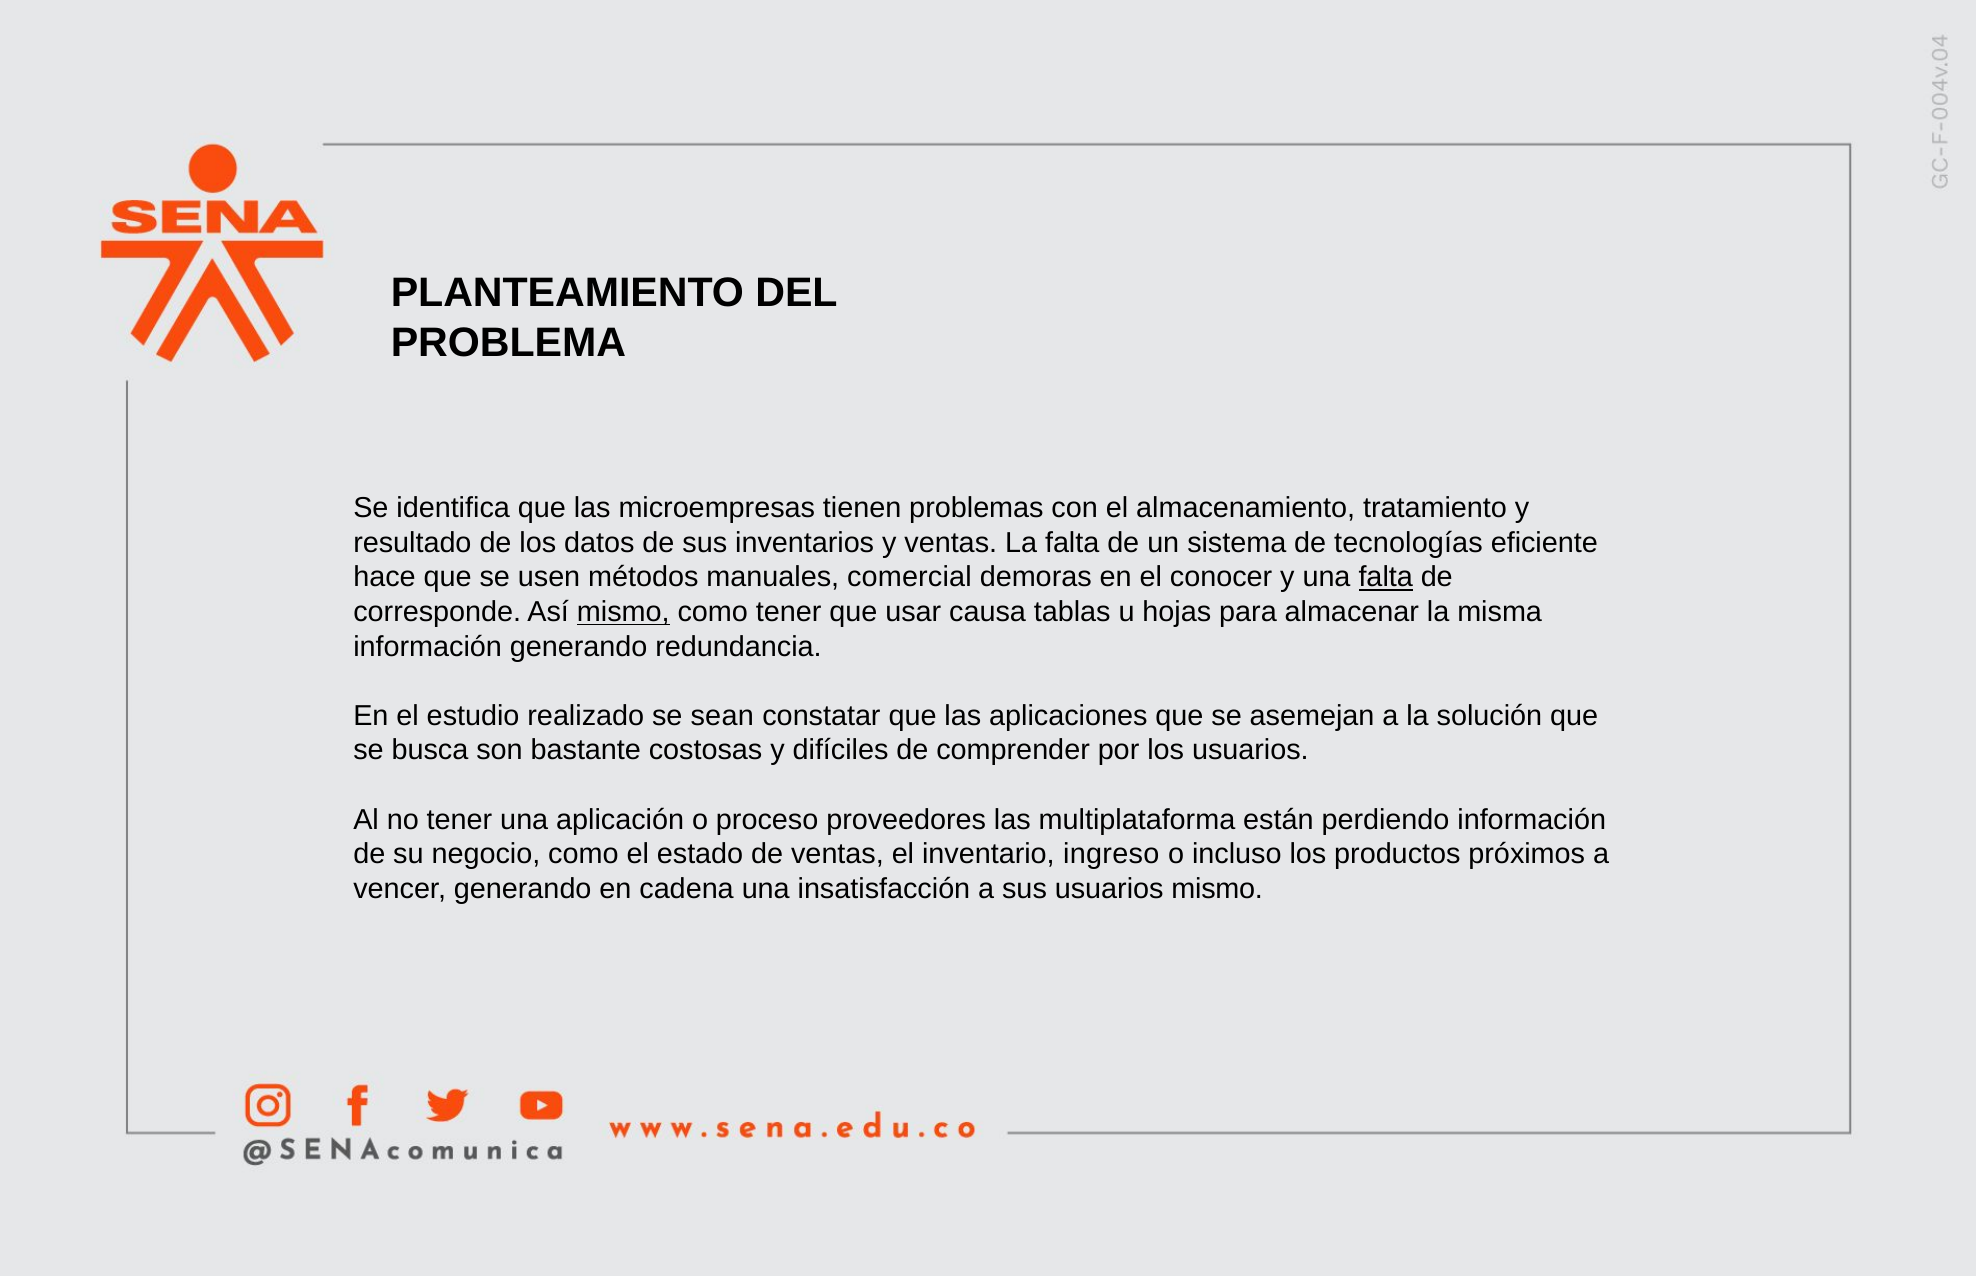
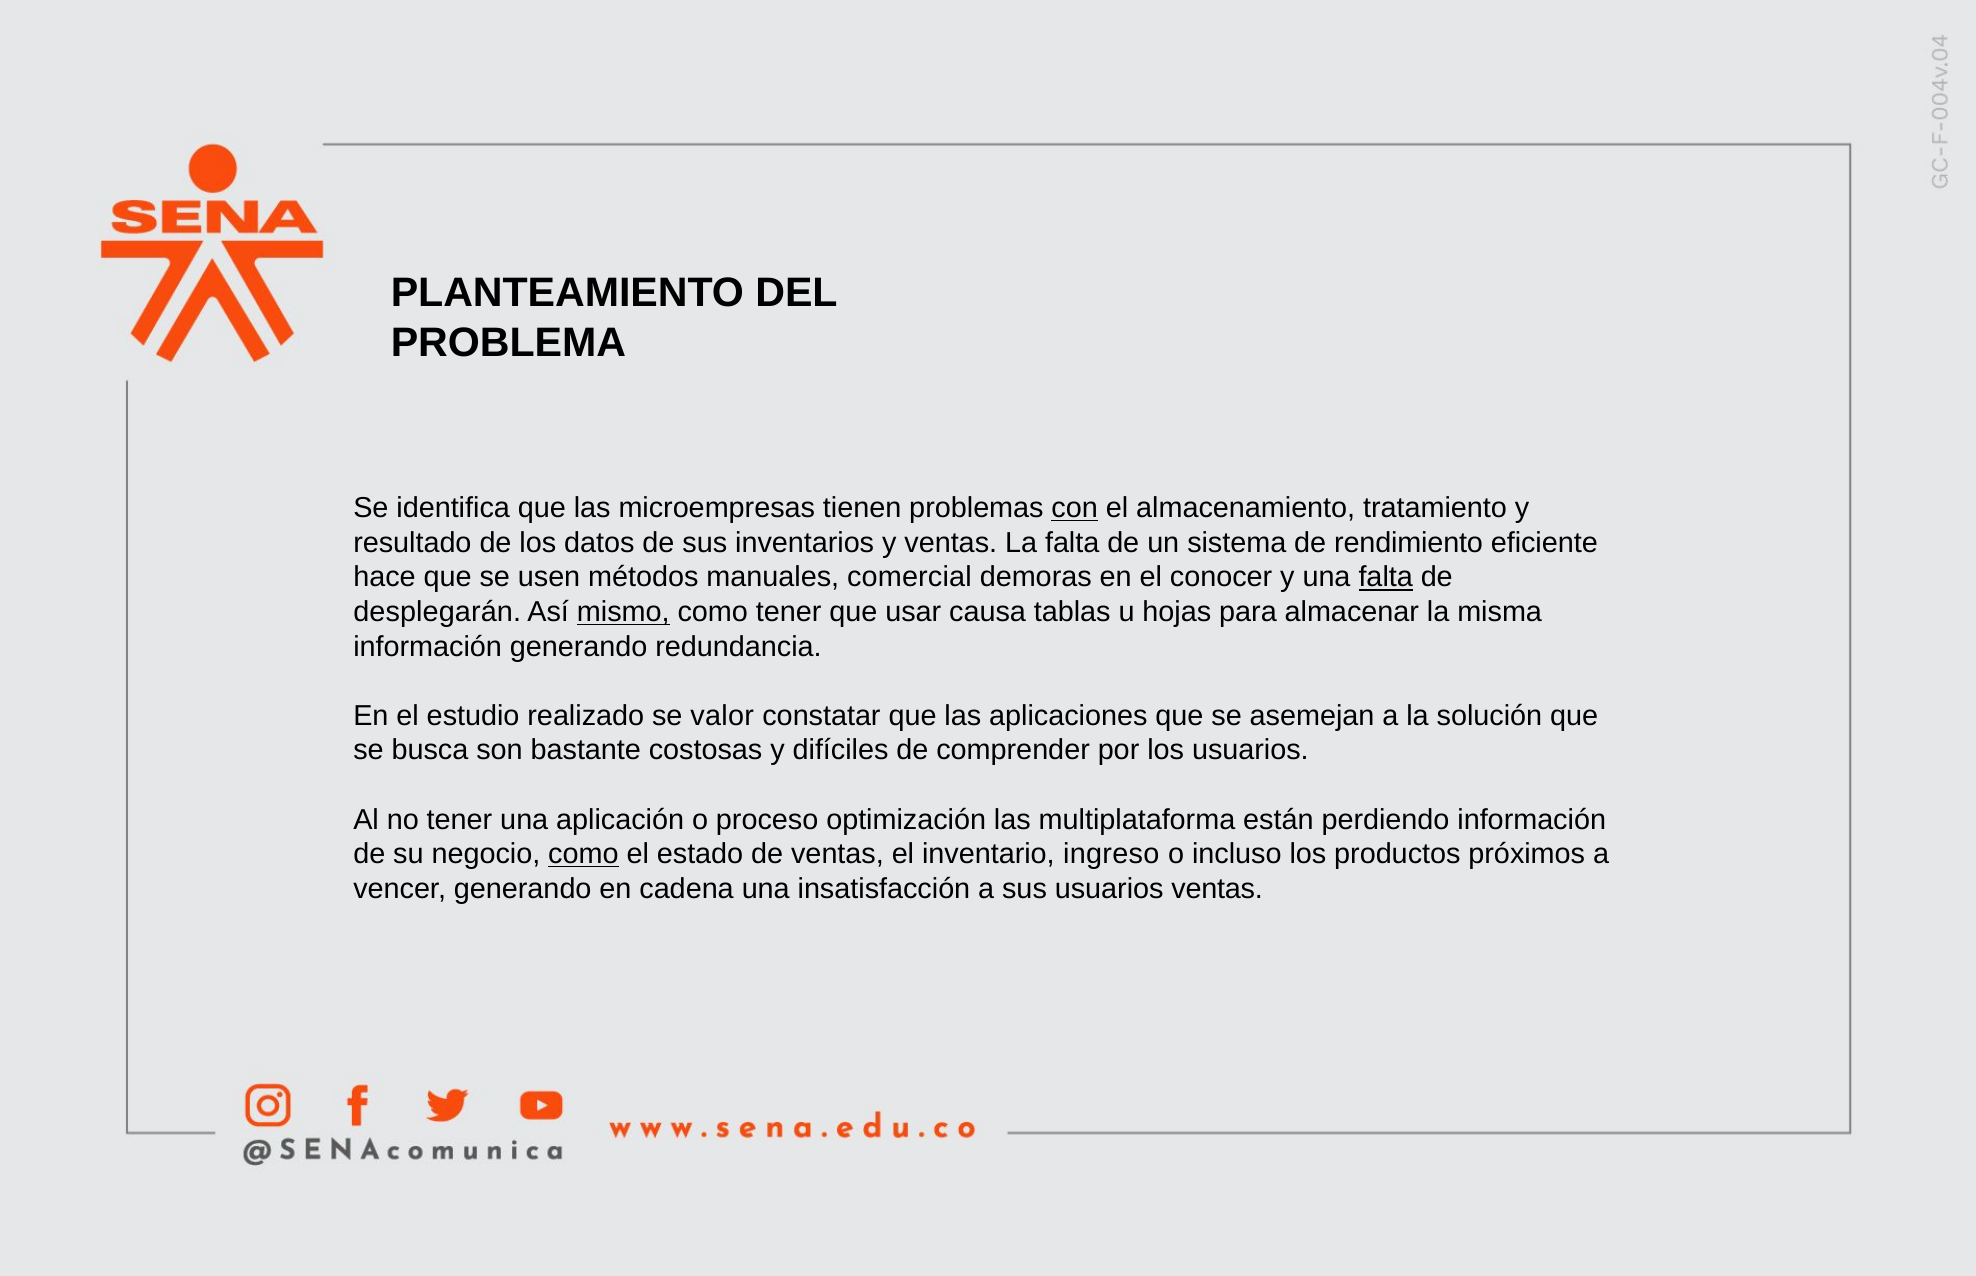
con underline: none -> present (1075, 508)
tecnologías: tecnologías -> rendimiento (1409, 543)
corresponde: corresponde -> desplegarán (437, 612)
sean: sean -> valor (722, 716)
proveedores: proveedores -> optimización (906, 820)
como underline: none -> present (583, 854)
usuarios mismo: mismo -> ventas (1217, 889)
